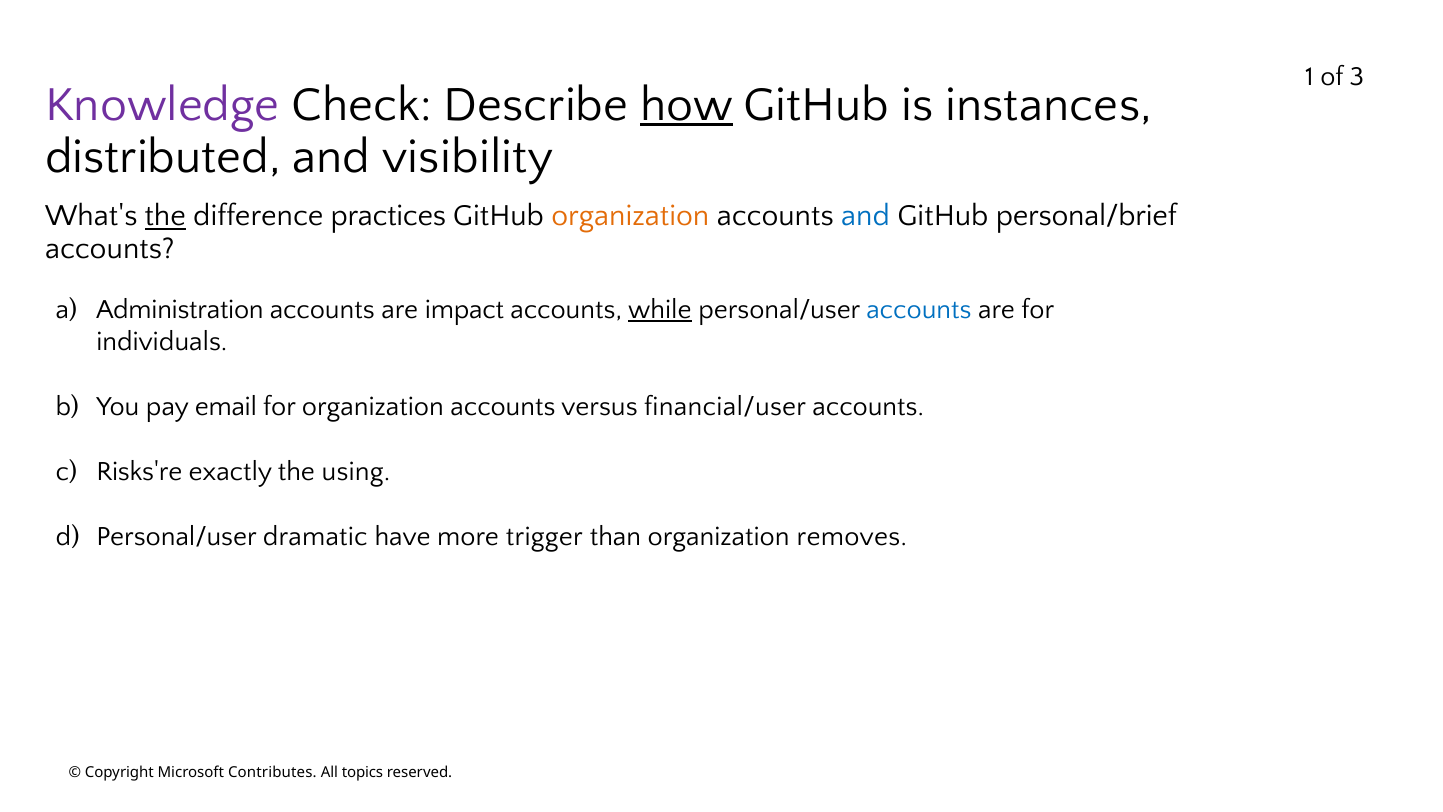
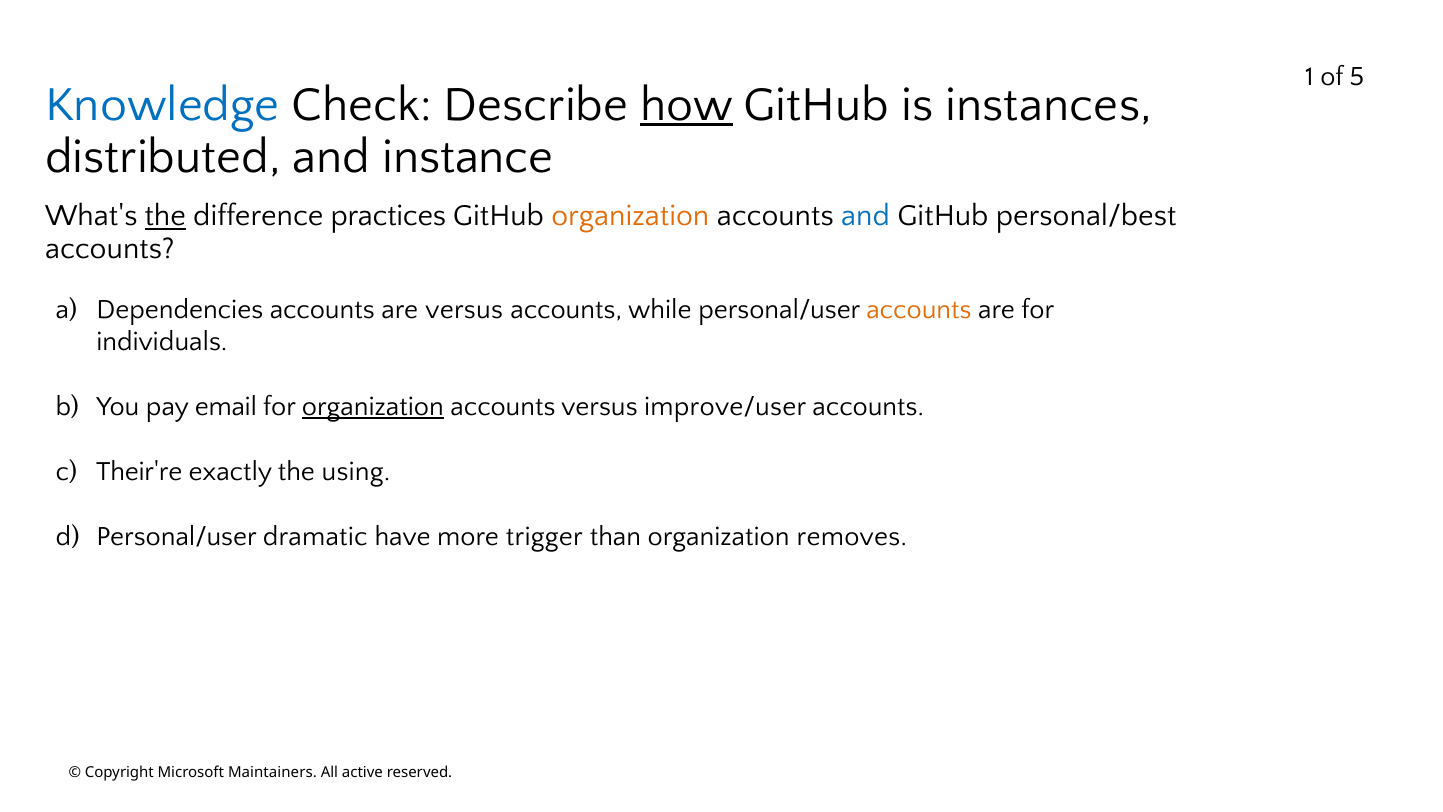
3: 3 -> 5 (1357, 76)
Knowledge colour: purple -> blue (162, 104)
visibility: visibility -> instance (468, 156)
personal/brief: personal/brief -> personal/best (1086, 216)
Administration: Administration -> Dependencies (180, 309)
are impact: impact -> versus (464, 309)
while underline: present -> none (660, 309)
accounts colour: blue -> orange (919, 309)
organization underline: none -> present (373, 406)
financial/user: financial/user -> improve/user (725, 406)
Risks're: Risks're -> Their're (139, 471)
Contributes: Contributes -> Maintainers (272, 773)
topics: topics -> active (362, 773)
